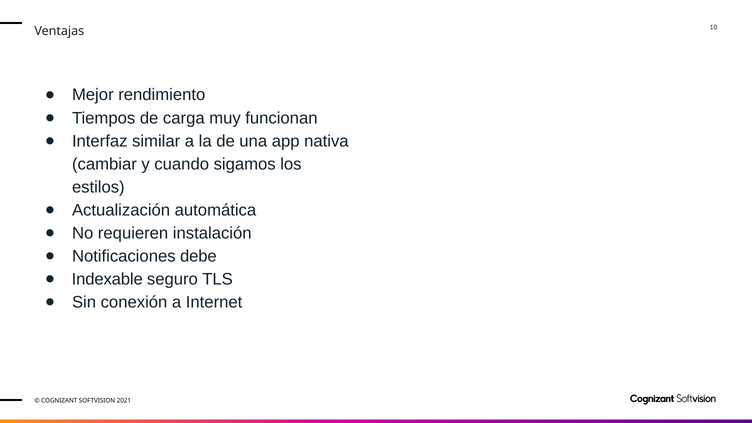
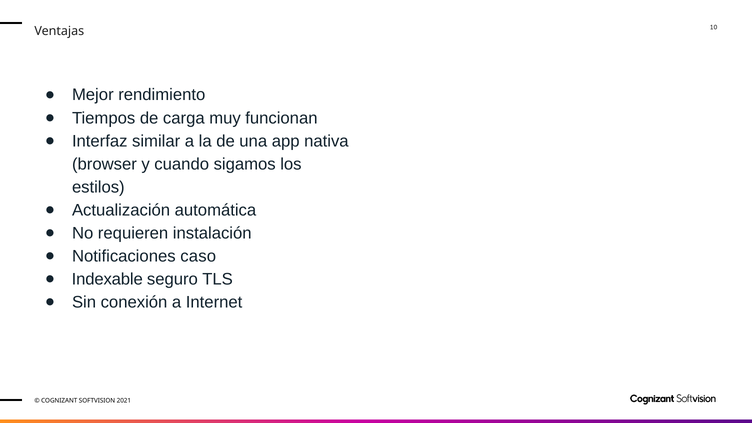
cambiar: cambiar -> browser (104, 164)
debe: debe -> caso (198, 256)
